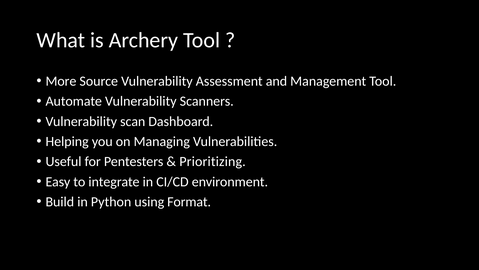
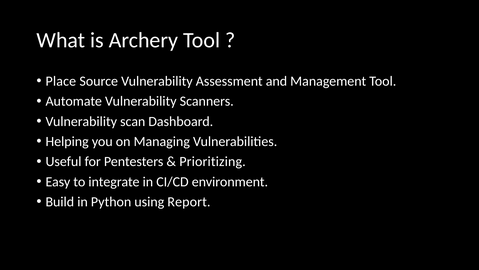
More: More -> Place (61, 81)
Format: Format -> Report (189, 201)
